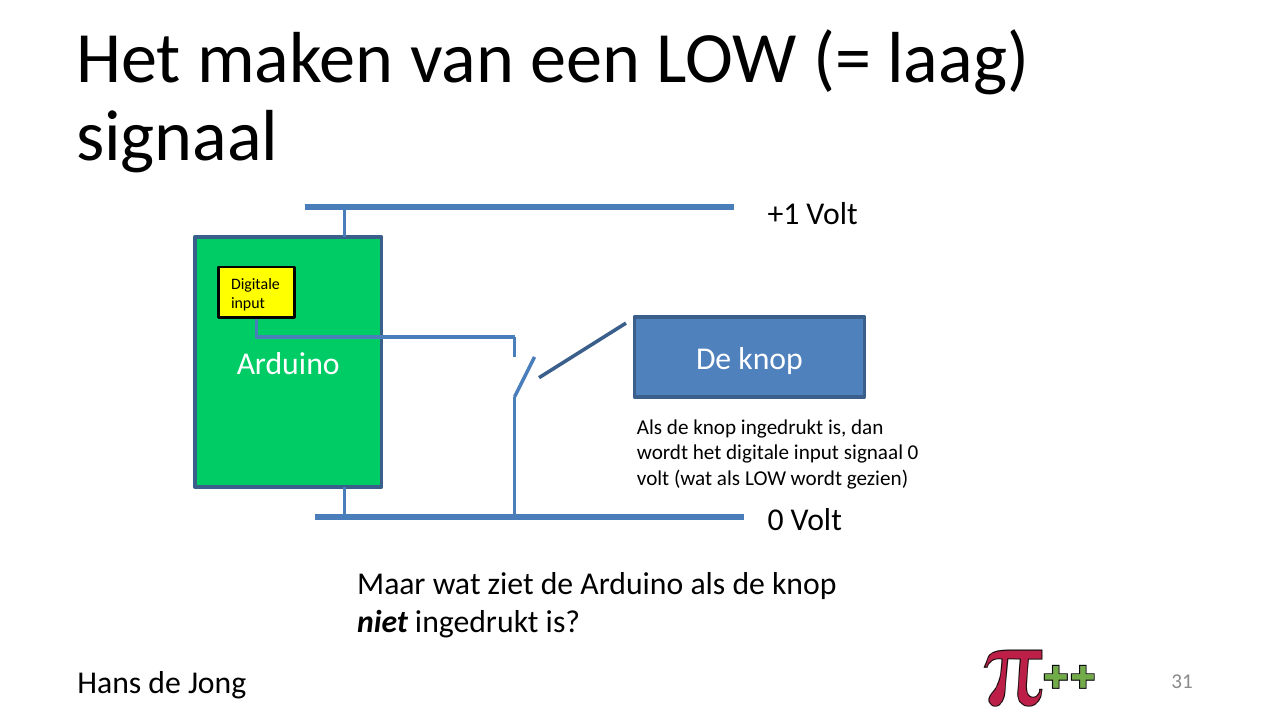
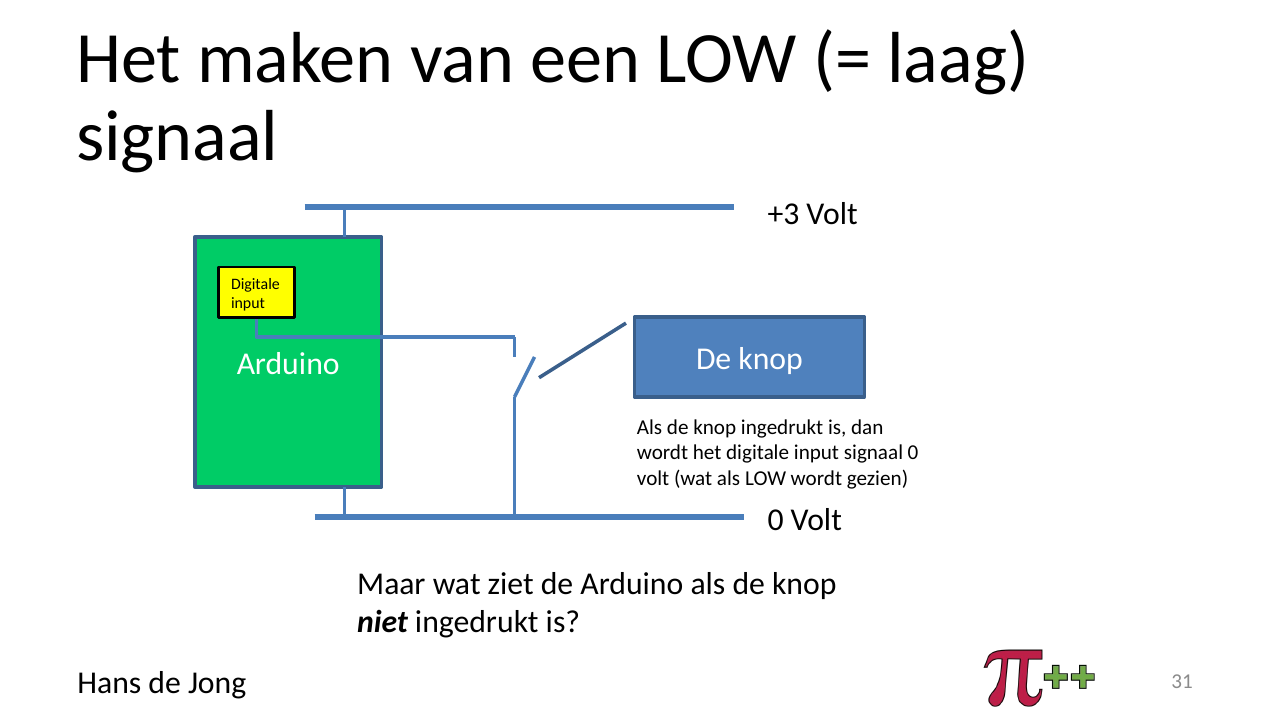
+1: +1 -> +3 (783, 214)
